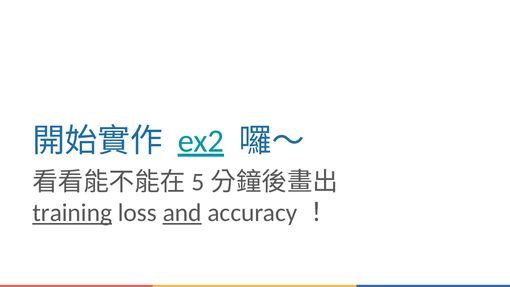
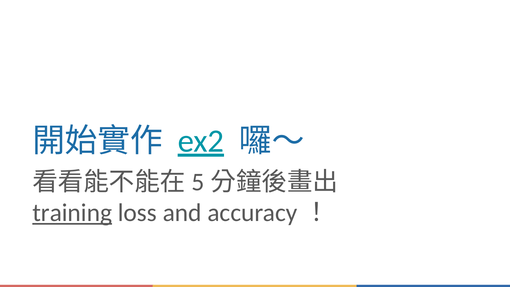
and underline: present -> none (182, 213)
